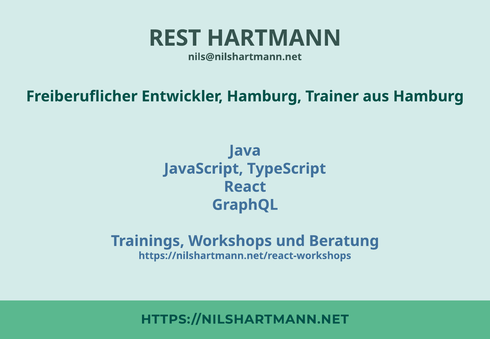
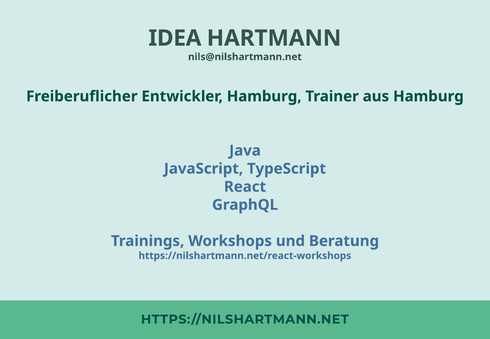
REST: REST -> IDEA (175, 38)
